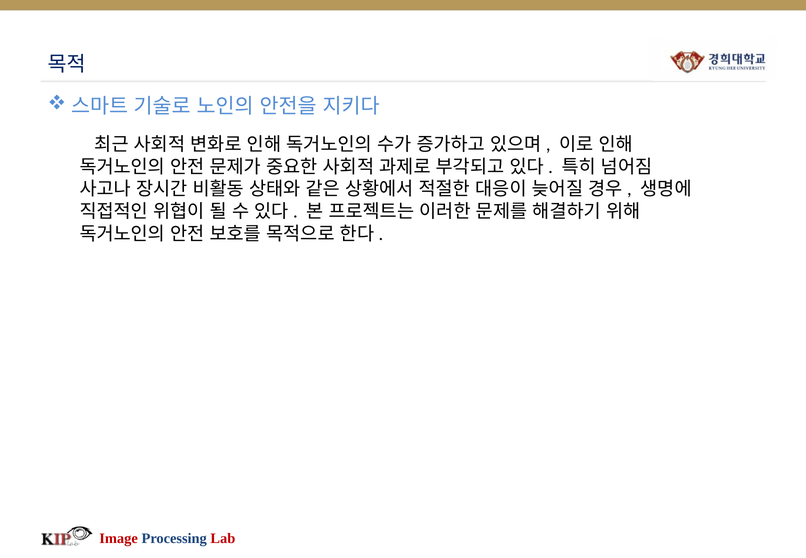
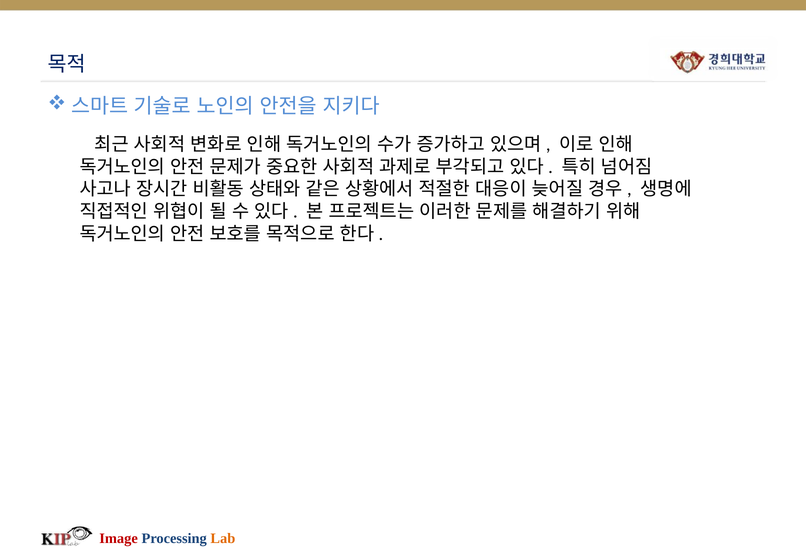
Lab colour: red -> orange (223, 538)
